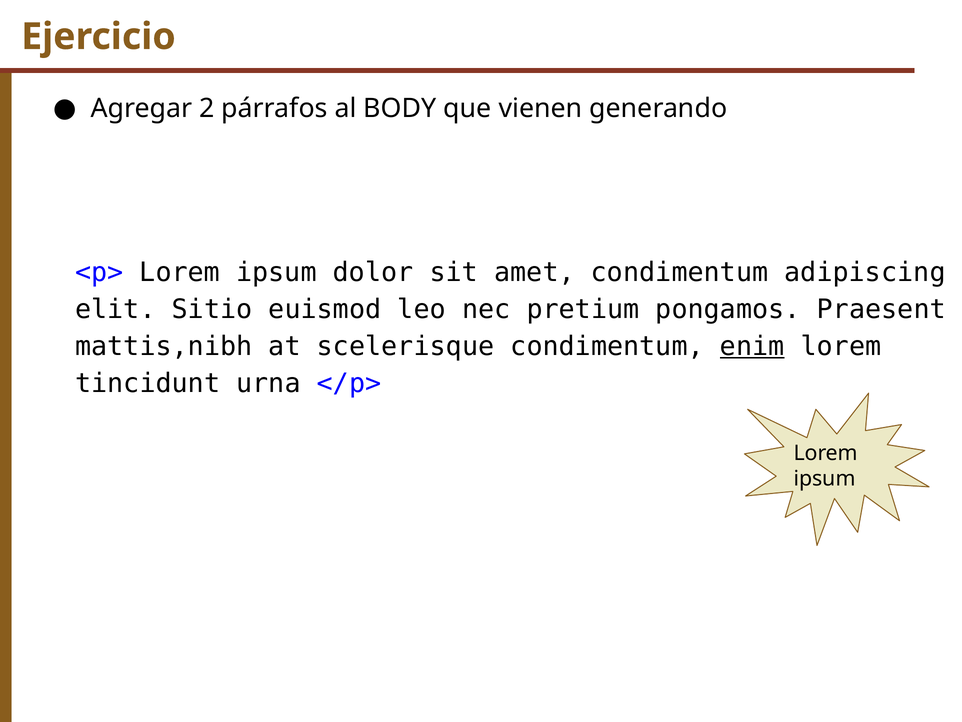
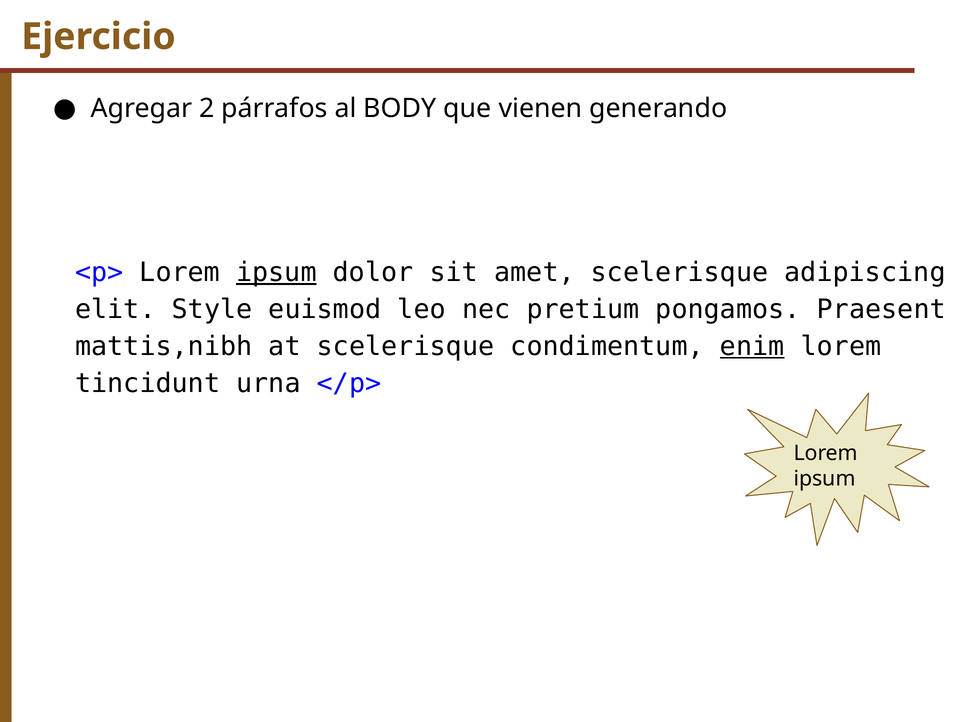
ipsum underline: none -> present (276, 272)
amet condimentum: condimentum -> scelerisque (680, 272)
Sitio: Sitio -> Style (212, 309)
